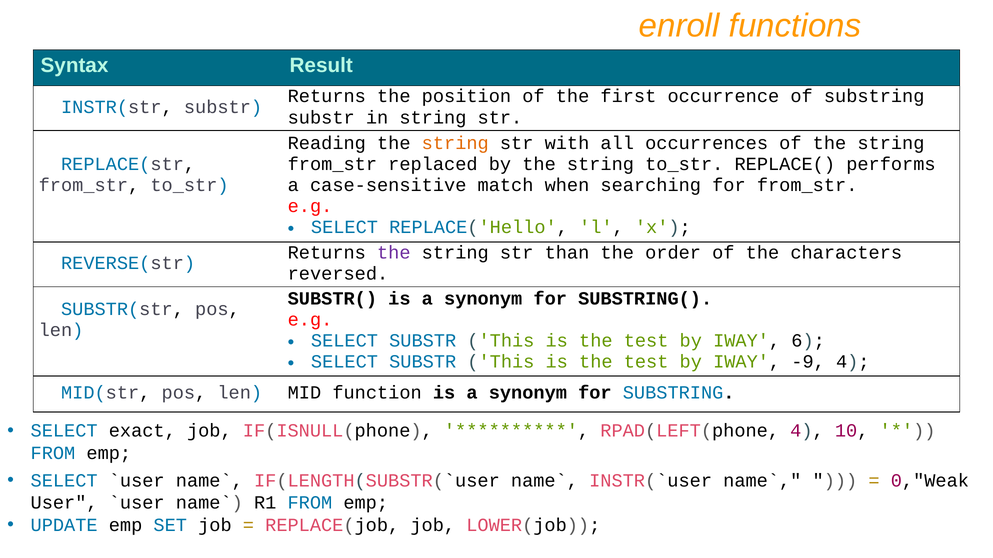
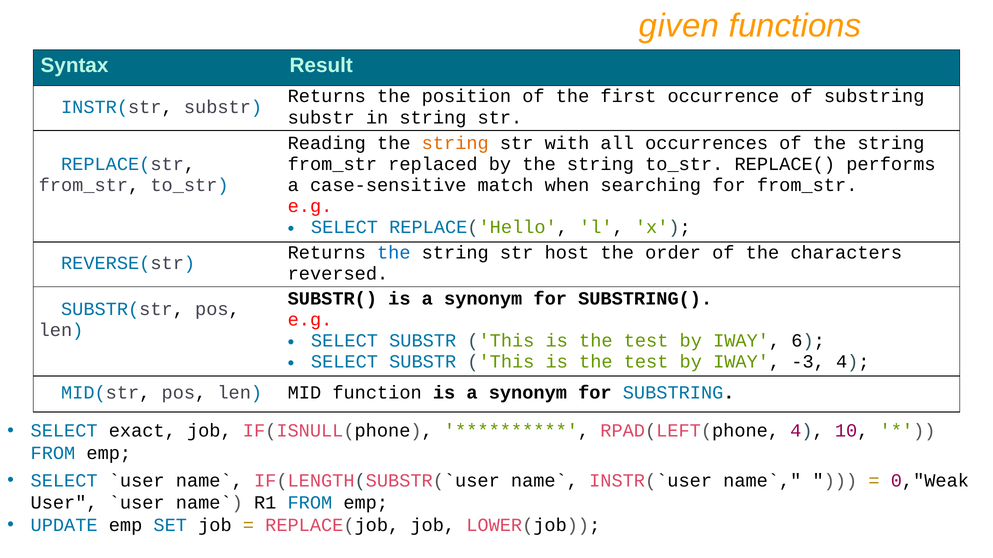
enroll: enroll -> given (679, 26)
the colour: purple -> blue (394, 253)
than: than -> host (567, 253)
-9: -9 -> -3 (808, 362)
